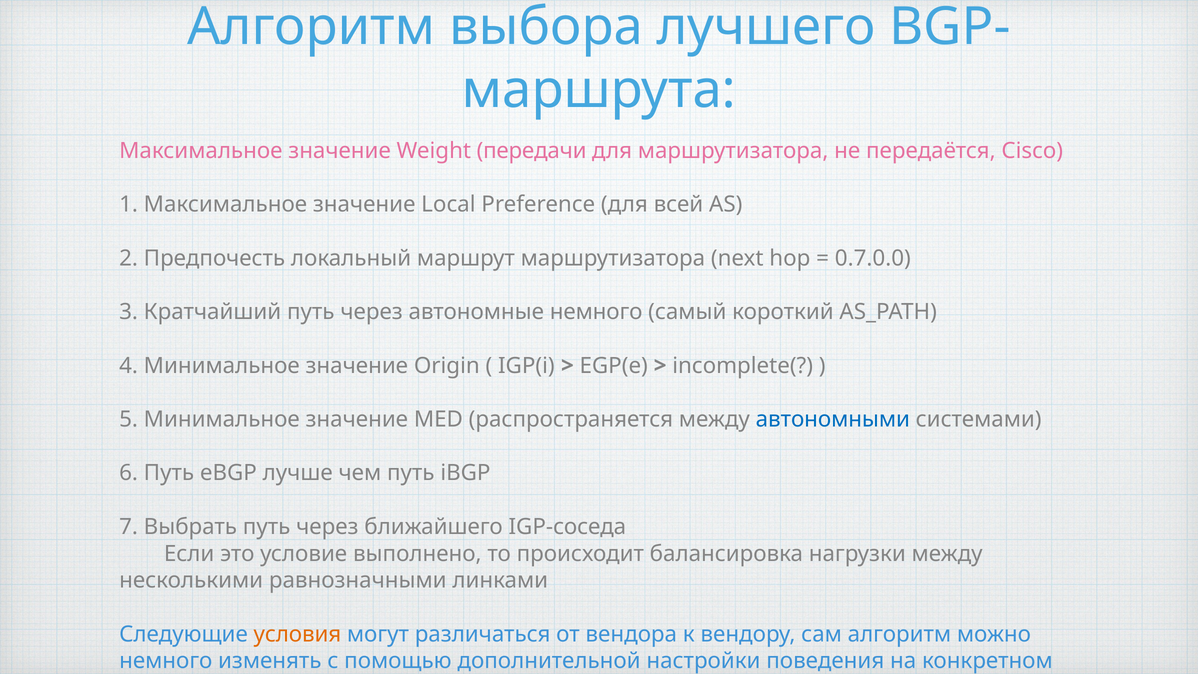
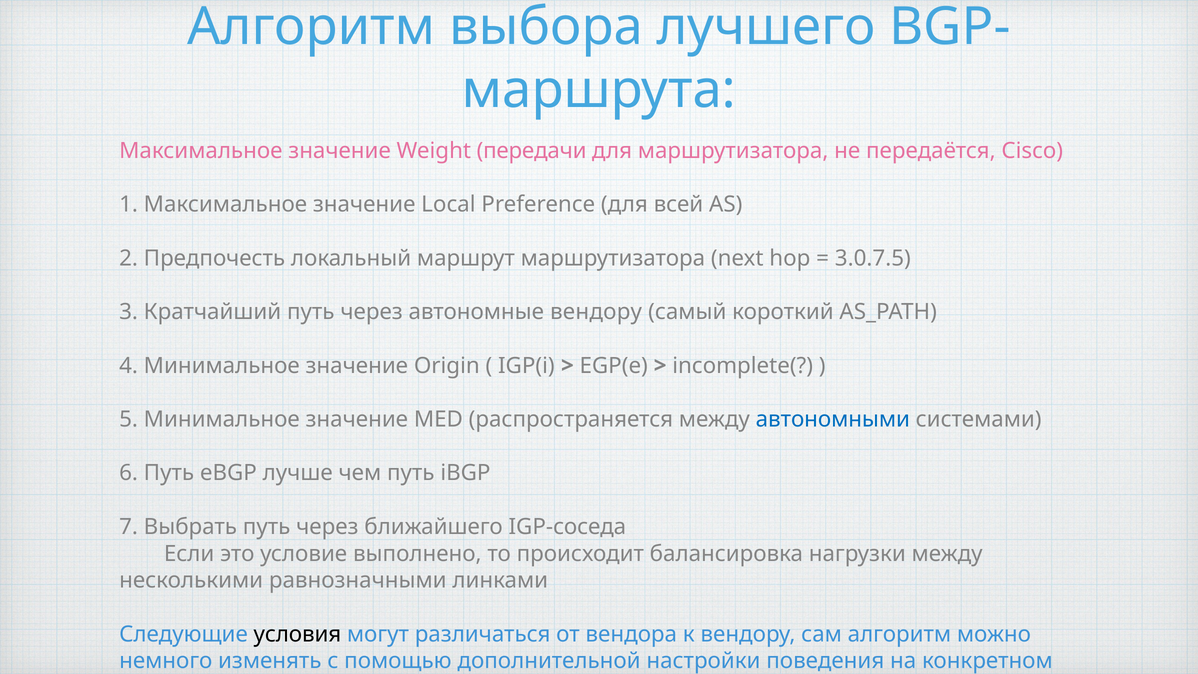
0.7.0.0: 0.7.0.0 -> 3.0.7.5 (873, 258)
автономные немного: немного -> вендору (596, 312)
условия colour: orange -> black (297, 634)
